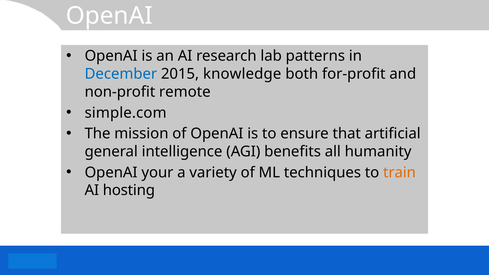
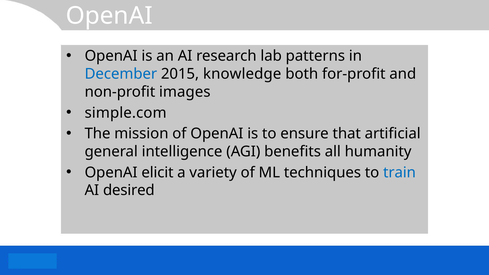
remote: remote -> images (185, 92)
your: your -> elicit (157, 173)
train colour: orange -> blue (400, 173)
hosting: hosting -> desired (129, 190)
